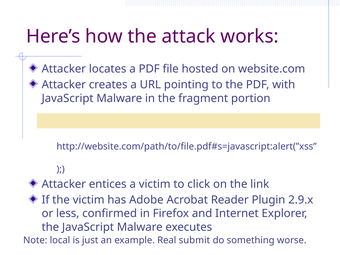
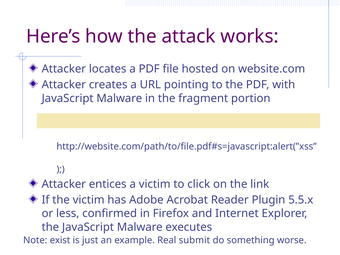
2.9.x: 2.9.x -> 5.5.x (301, 200)
local: local -> exist (60, 240)
